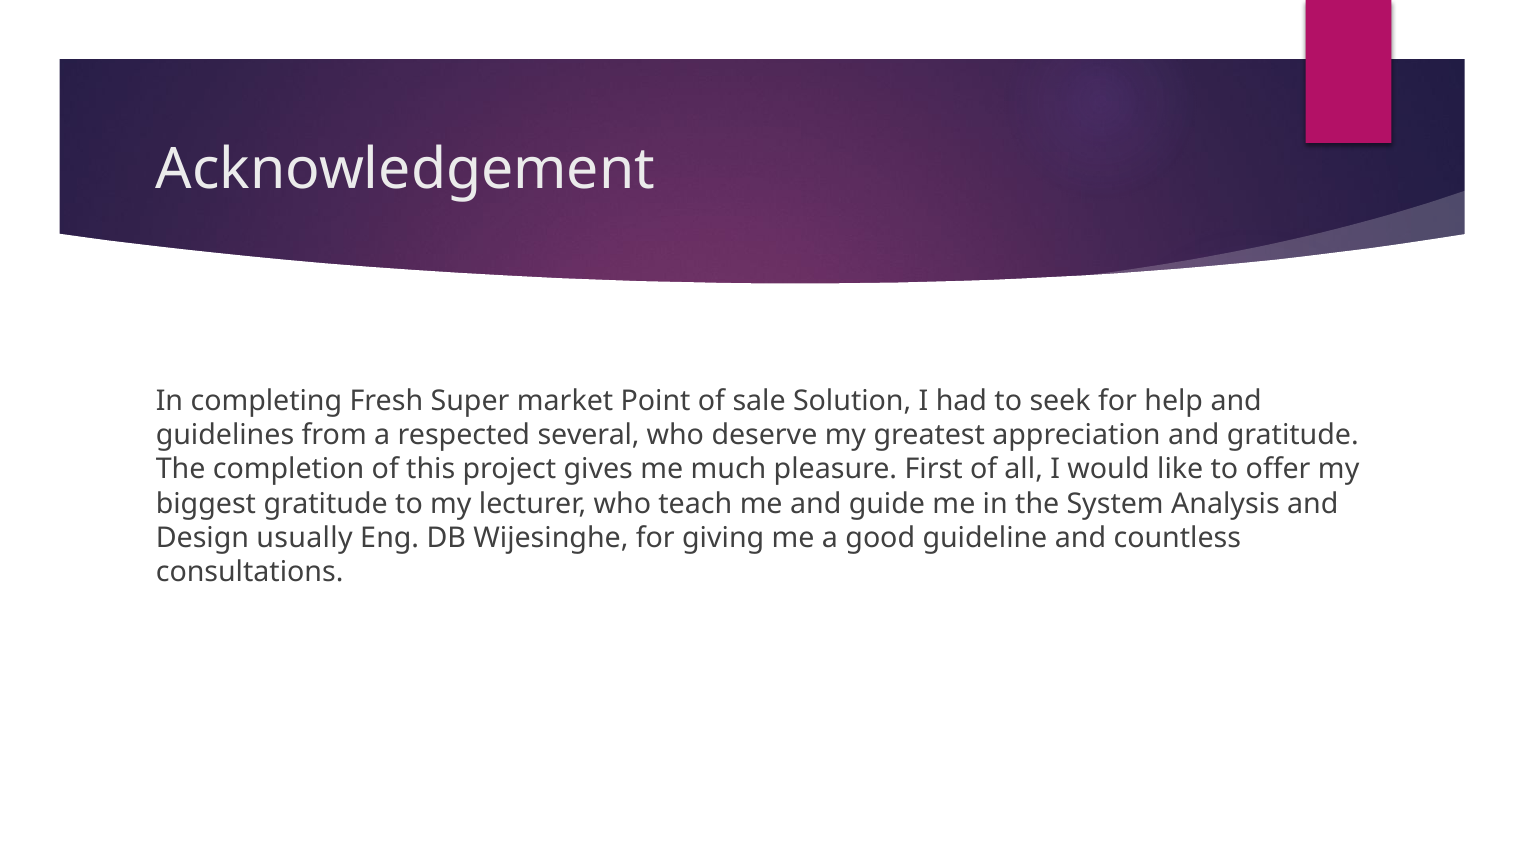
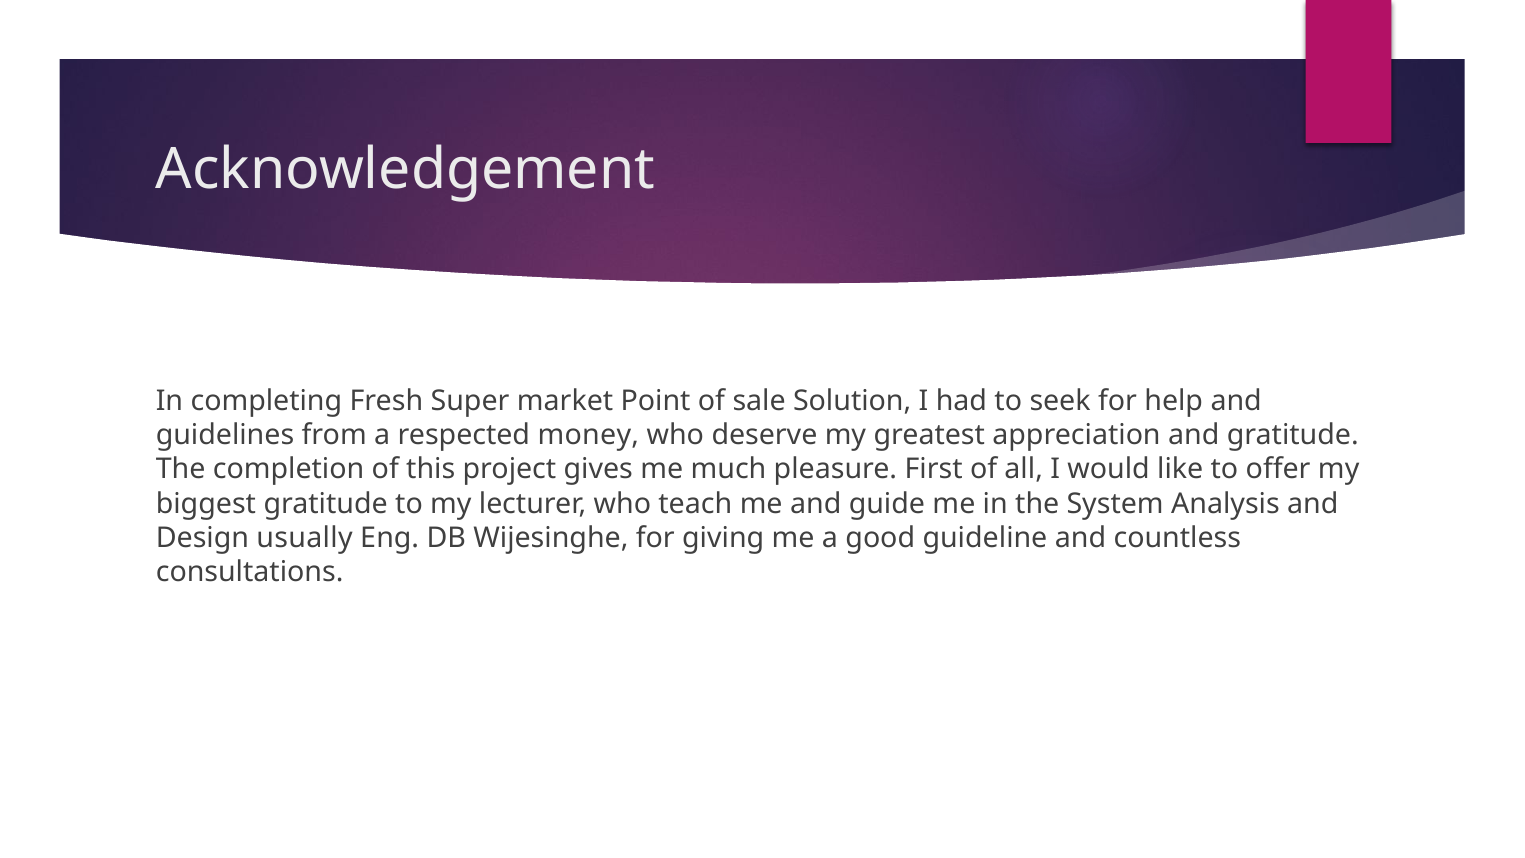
several: several -> money (588, 435)
